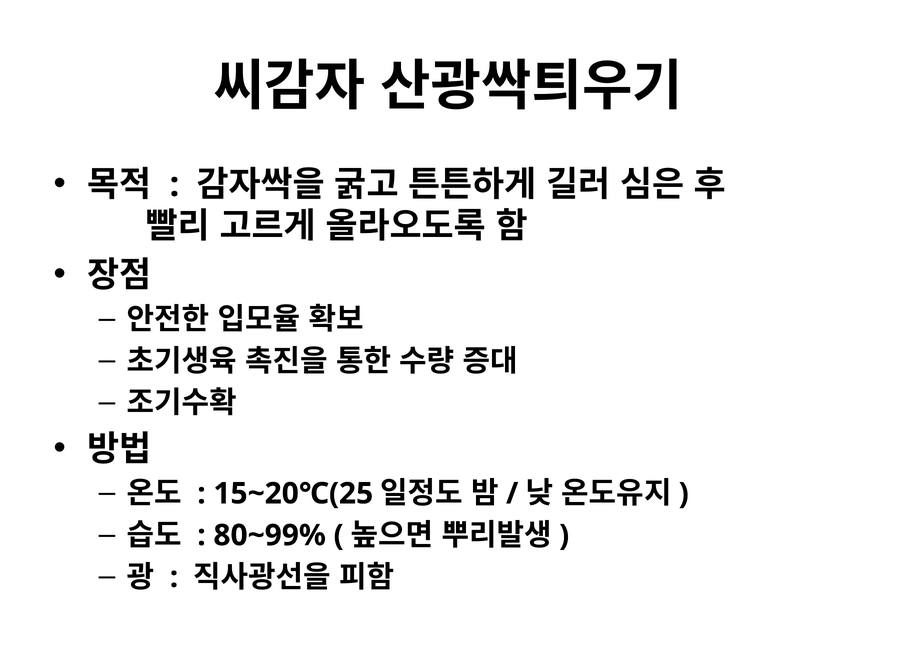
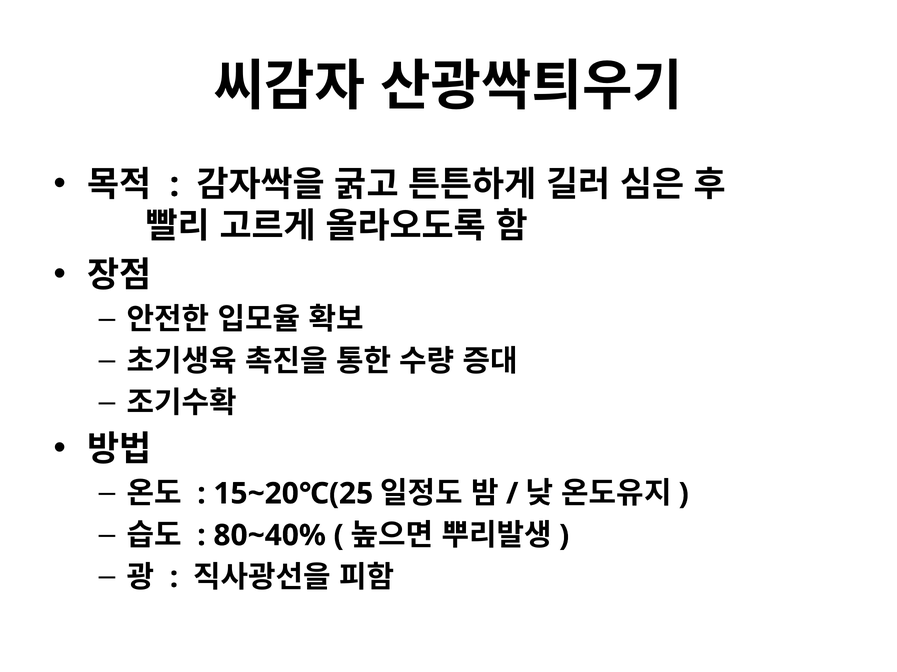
80~99%: 80~99% -> 80~40% (270, 536)
